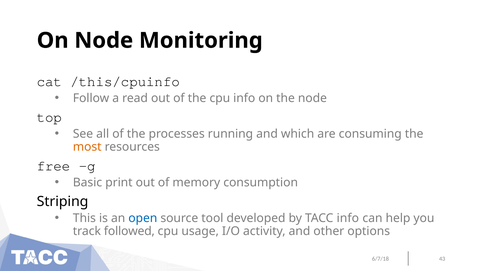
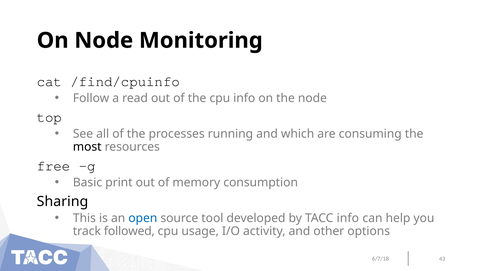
/this/cpuinfo: /this/cpuinfo -> /find/cpuinfo (125, 81)
most colour: orange -> black (87, 147)
Striping: Striping -> Sharing (63, 202)
